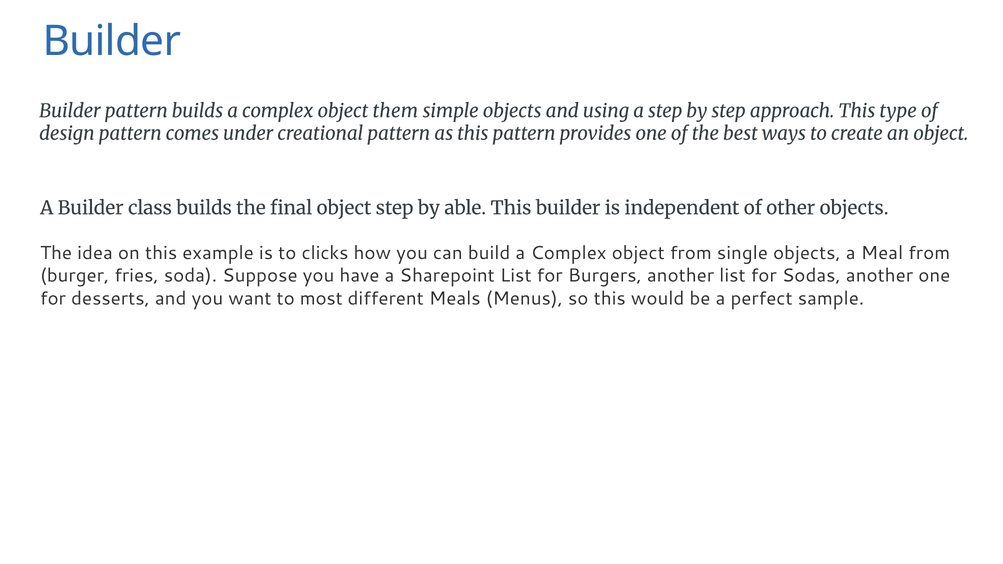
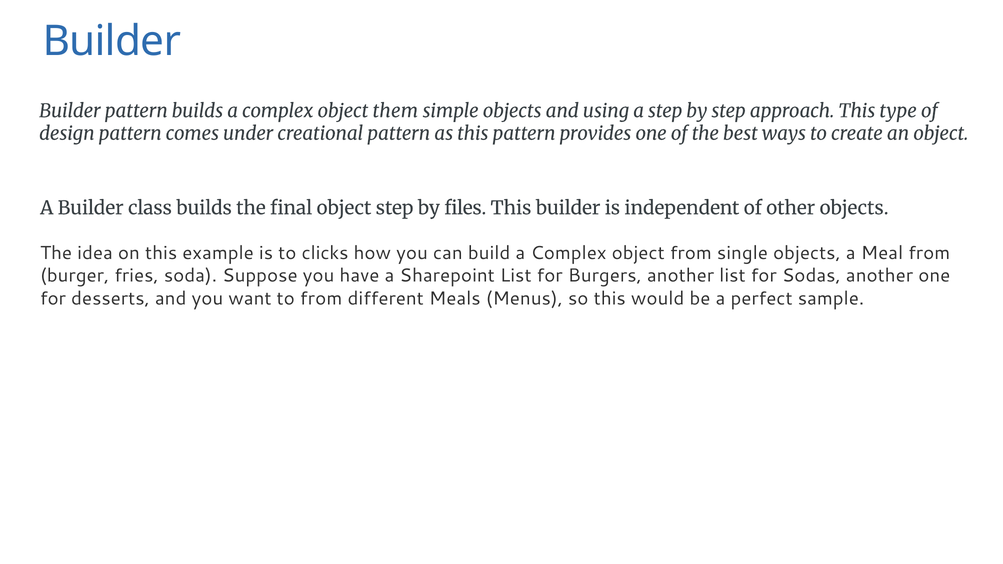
able: able -> files (465, 208)
to most: most -> from (321, 298)
